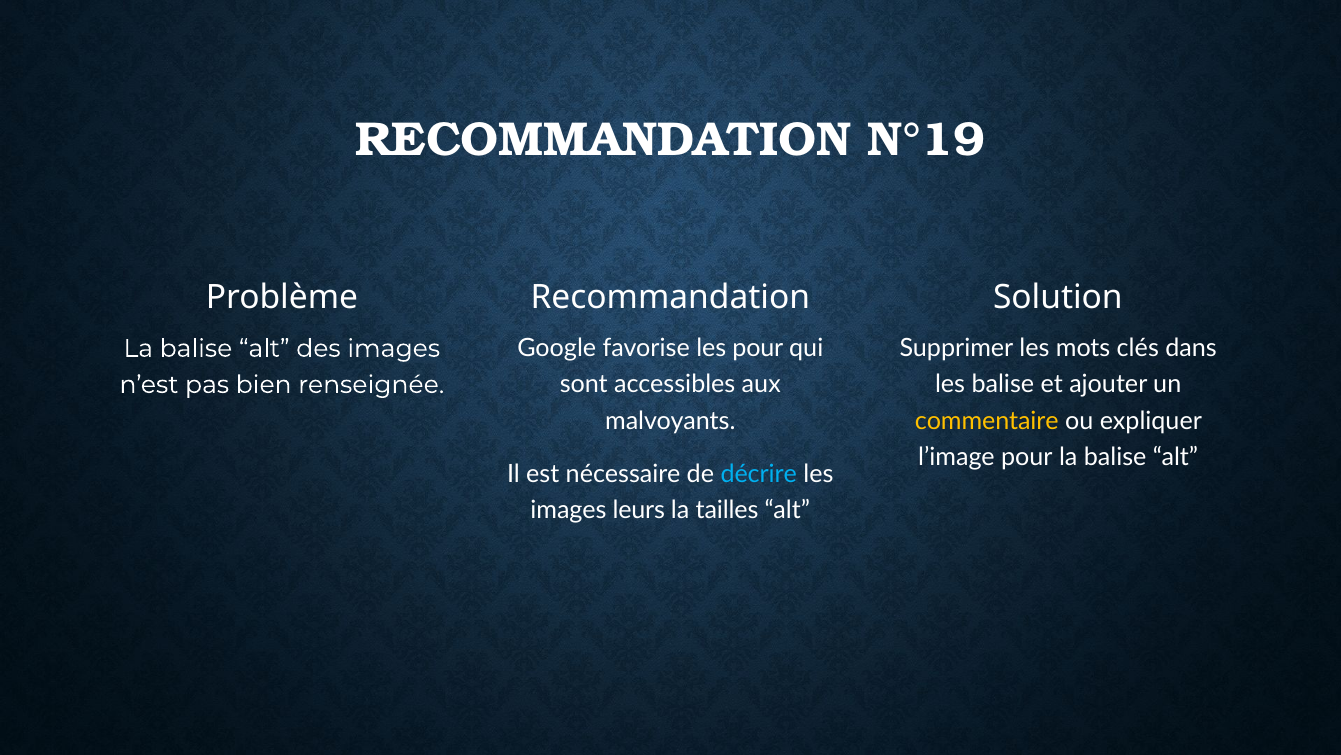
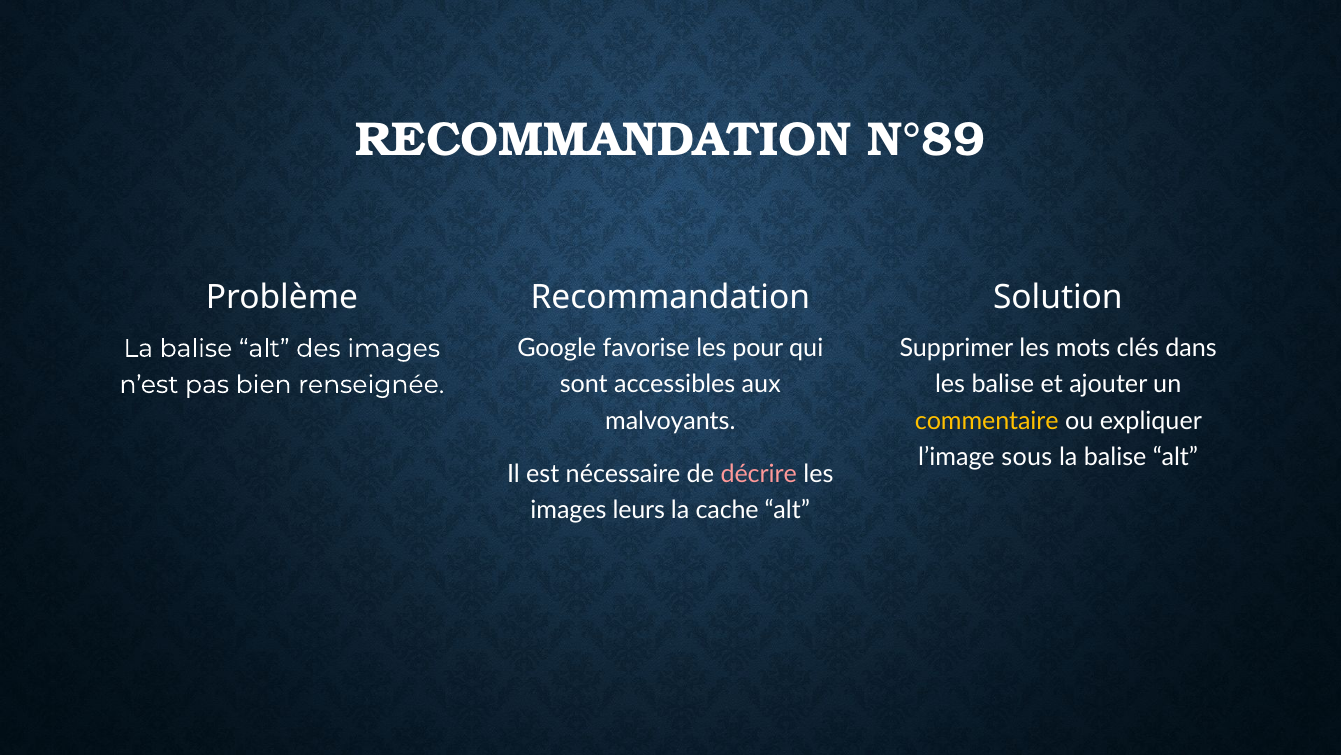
N°19: N°19 -> N°89 (926, 140)
l’image pour: pour -> sous (1027, 457)
décrire colour: light blue -> pink (759, 473)
tailles: tailles -> cache (727, 510)
